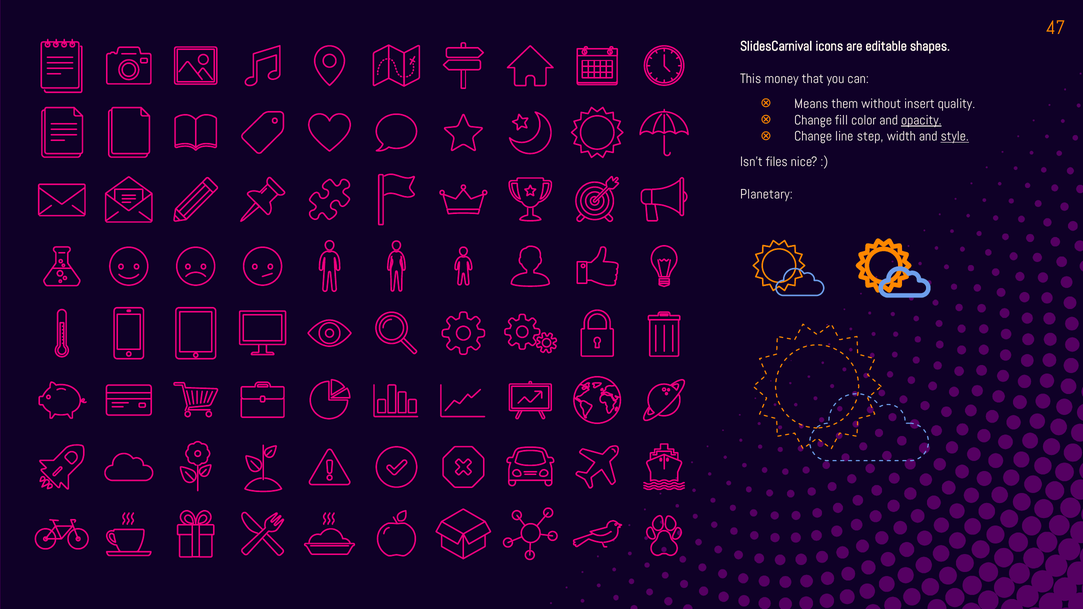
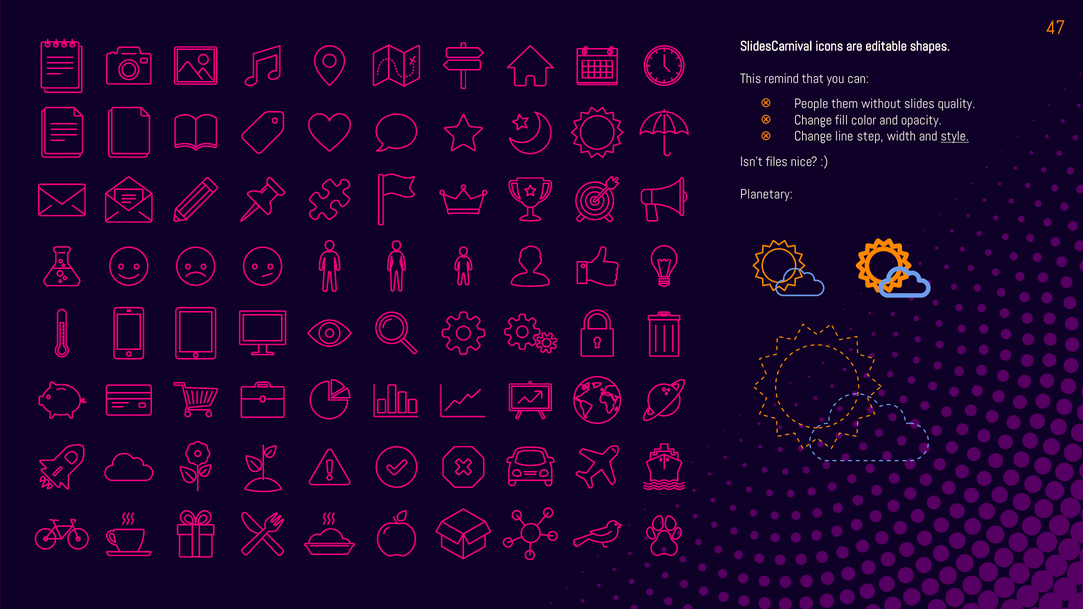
money: money -> remind (782, 79)
Means: Means -> People (811, 104)
insert: insert -> slides (919, 104)
opacity underline: present -> none (921, 120)
